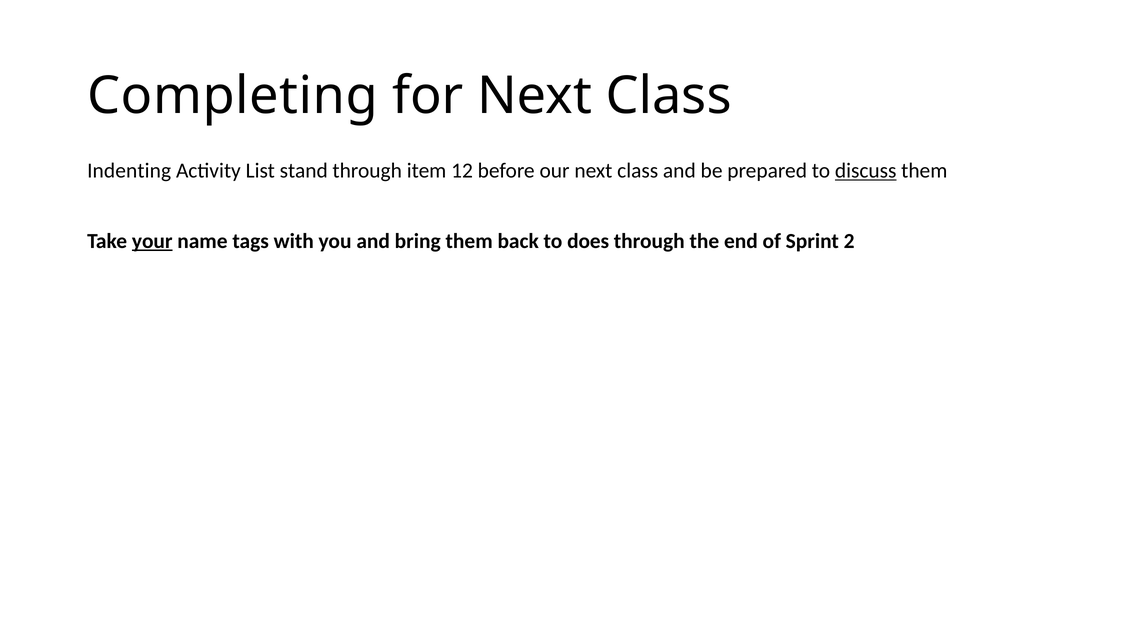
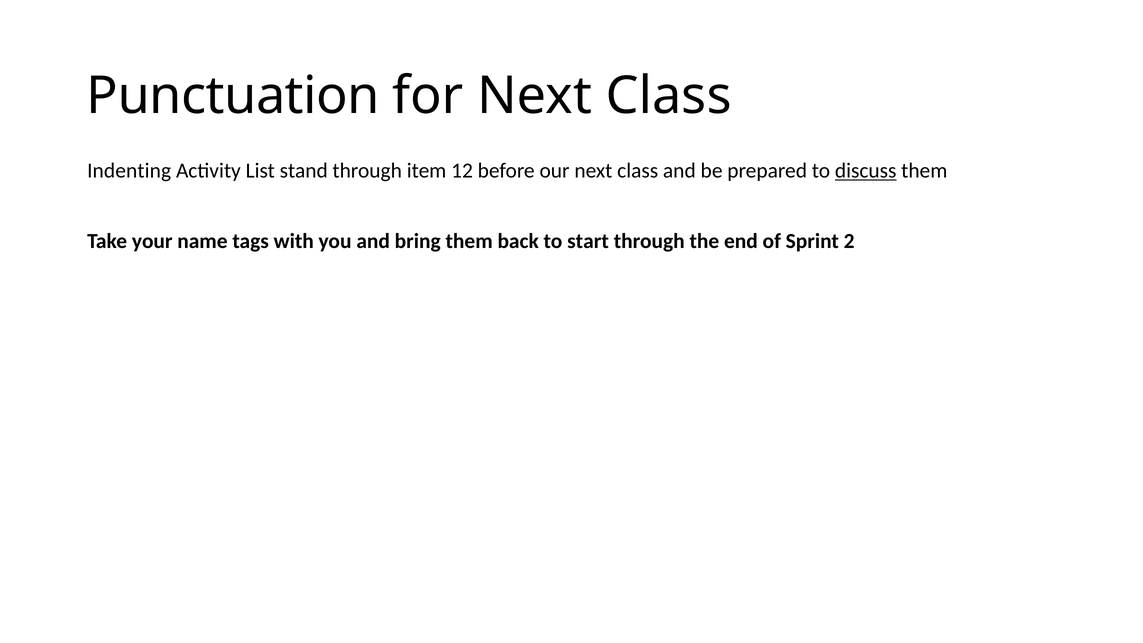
Completing: Completing -> Punctuation (233, 96)
your underline: present -> none (152, 241)
does: does -> start (588, 241)
